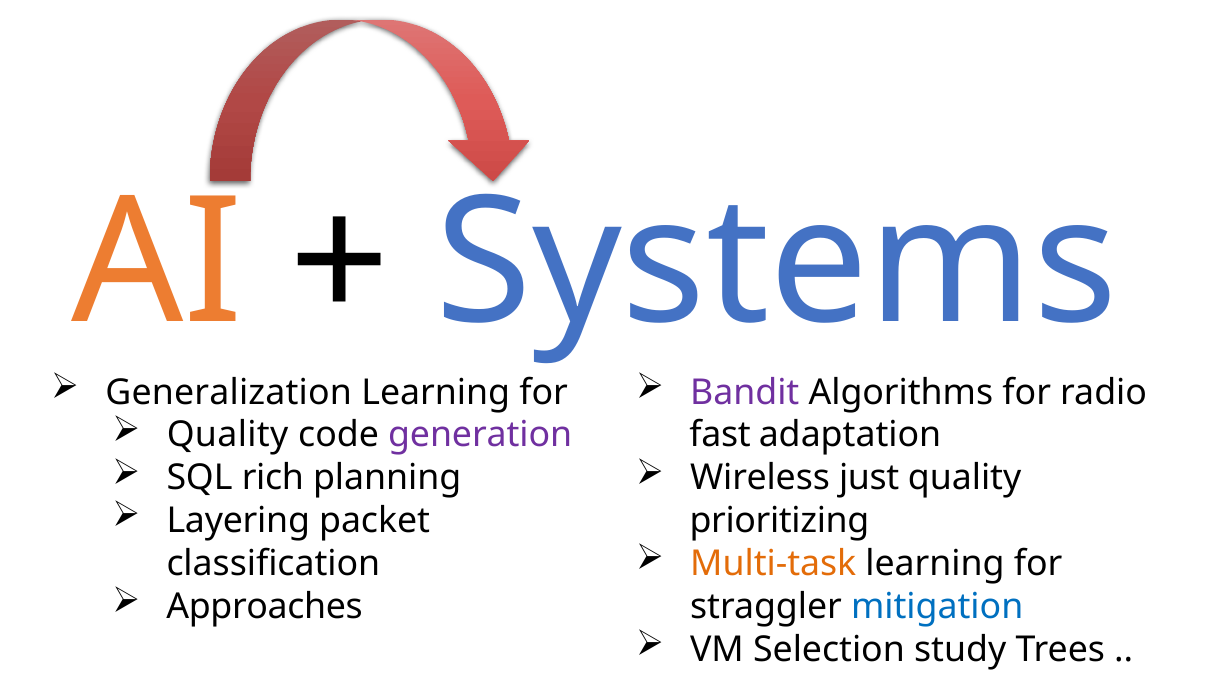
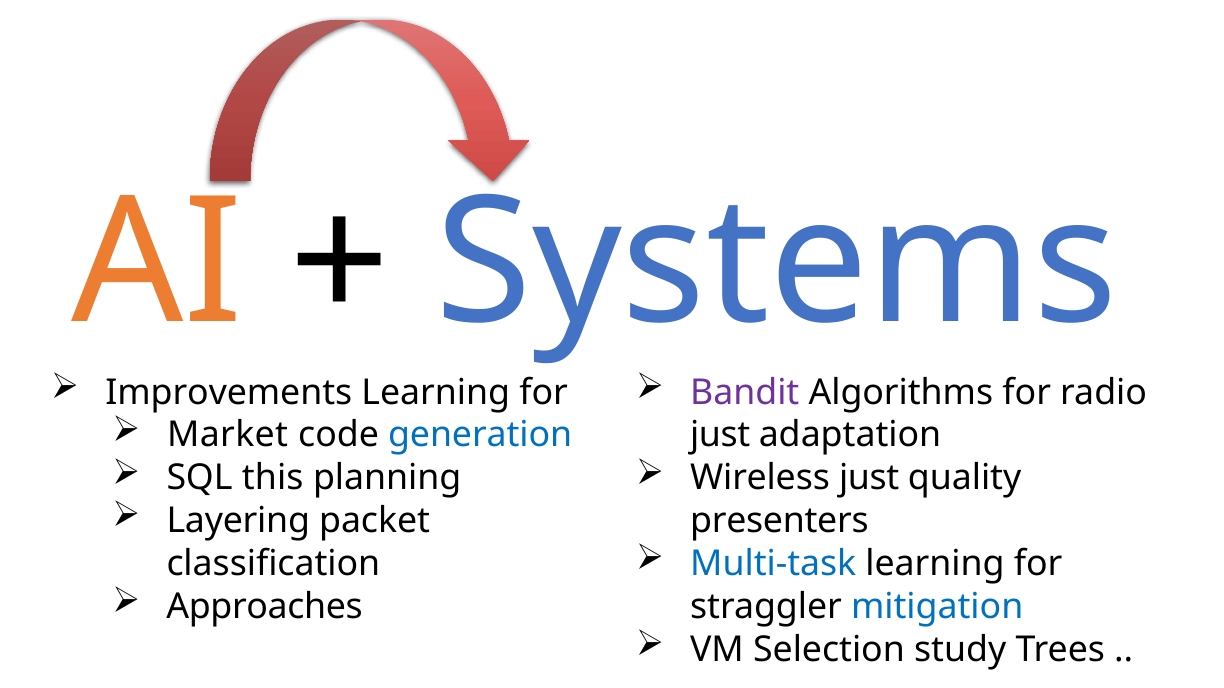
Generalization: Generalization -> Improvements (229, 393)
Quality: Quality -> Market (228, 436)
generation colour: purple -> blue (480, 436)
fast: fast -> just (720, 436)
rich: rich -> this (273, 478)
prioritizing: prioritizing -> presenters (779, 521)
Multi-task colour: orange -> blue (773, 564)
